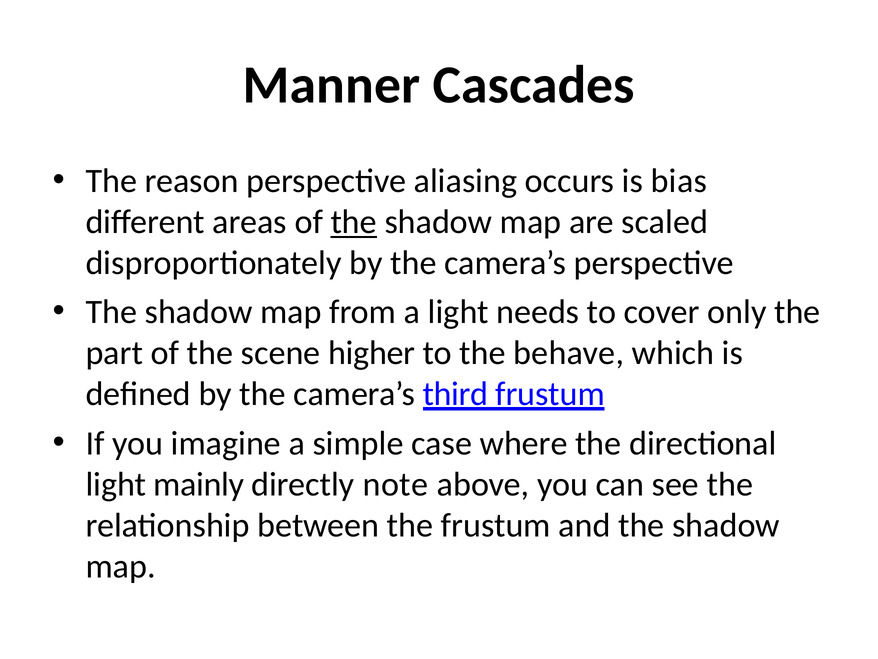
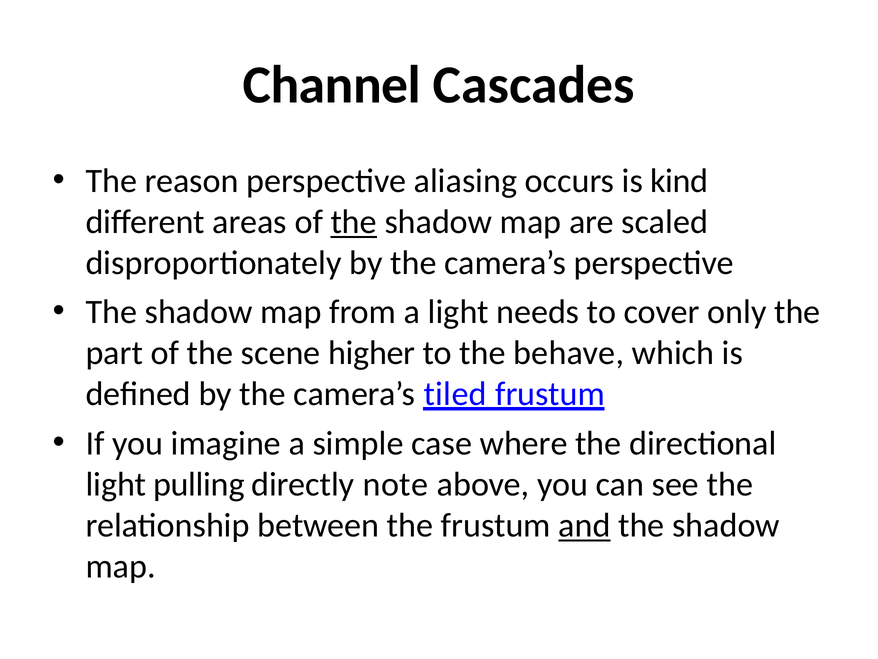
Manner: Manner -> Channel (332, 85)
bias: bias -> kind (679, 181)
third: third -> tiled (455, 394)
mainly: mainly -> pulling (199, 484)
and underline: none -> present (584, 525)
